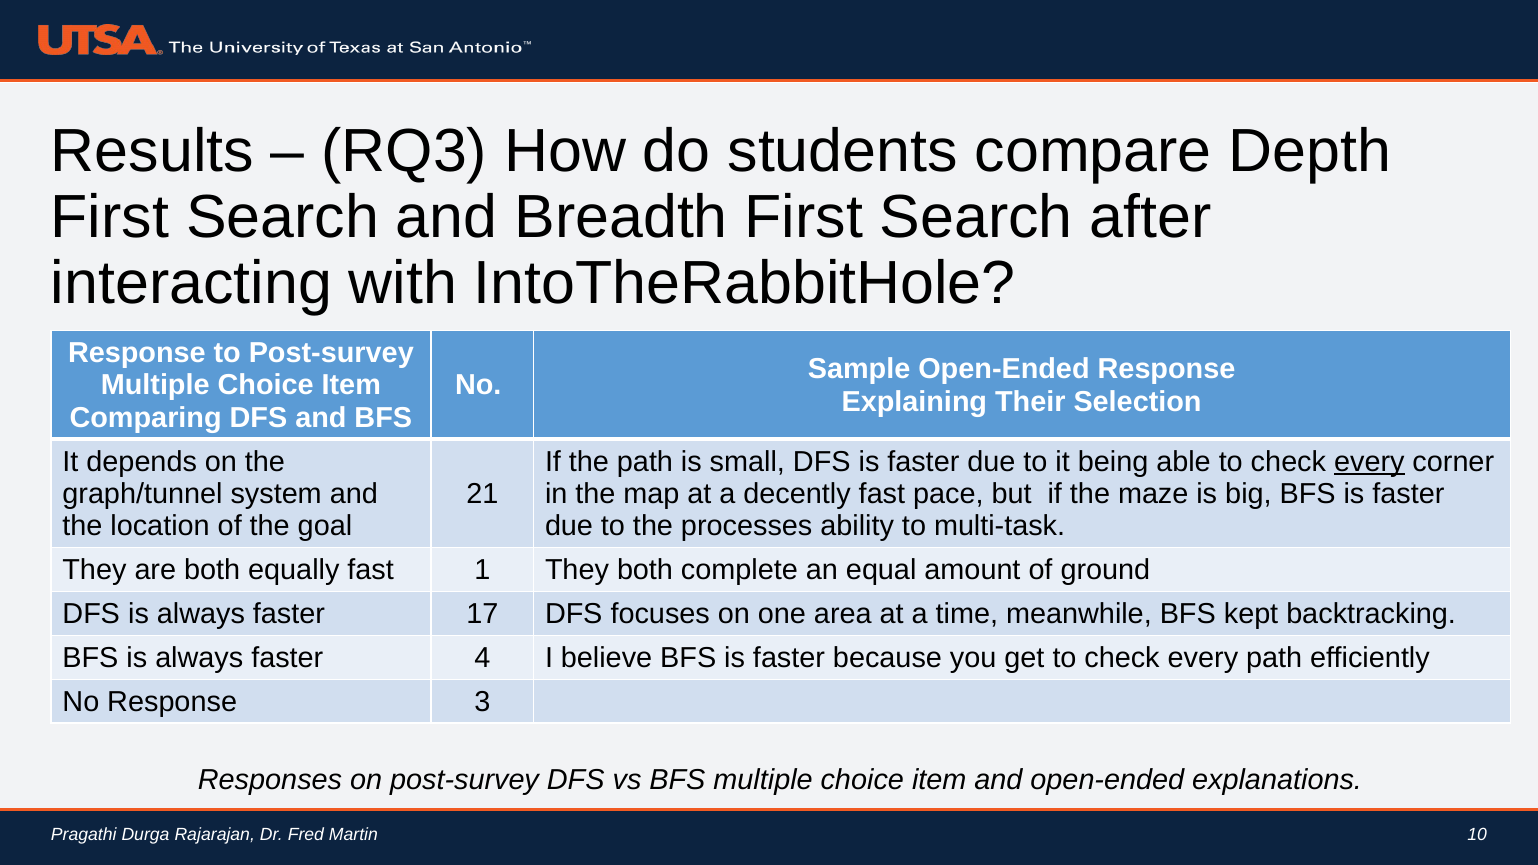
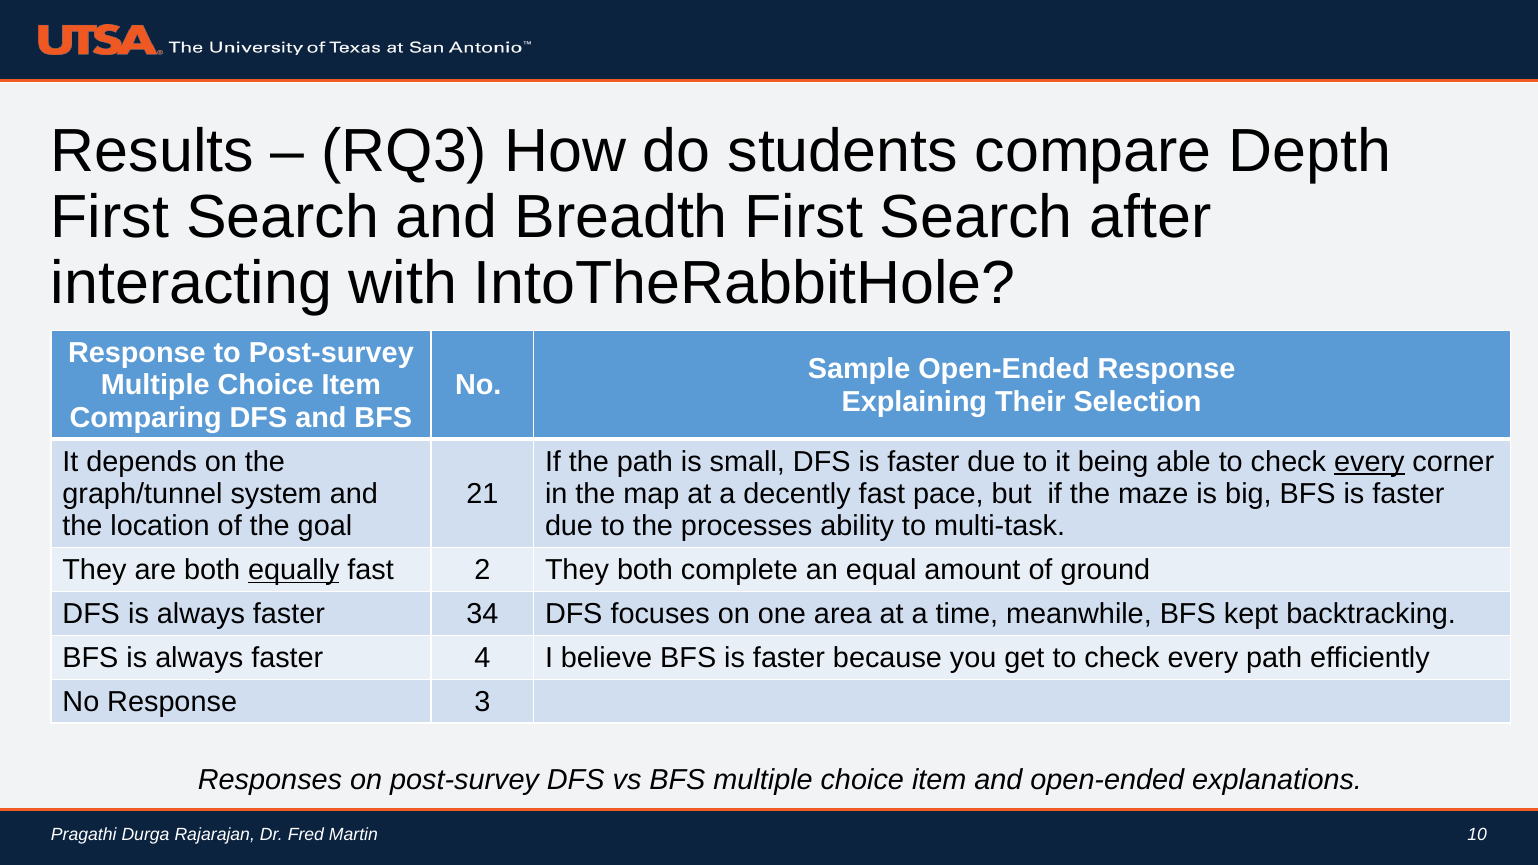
equally underline: none -> present (294, 570)
1: 1 -> 2 (482, 570)
17: 17 -> 34 (482, 614)
